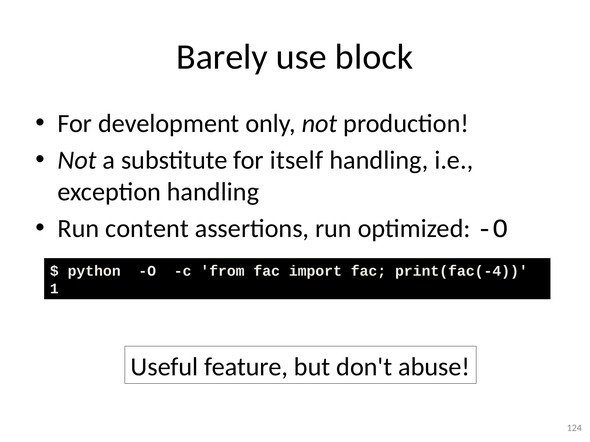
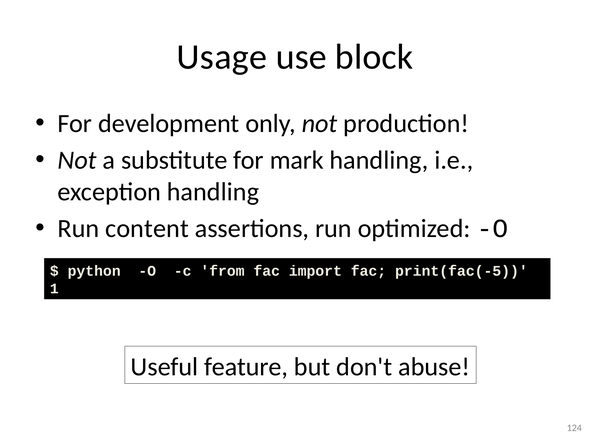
Barely: Barely -> Usage (222, 57)
itself: itself -> mark (297, 160)
print(fac(-4: print(fac(-4 -> print(fac(-5 (461, 271)
